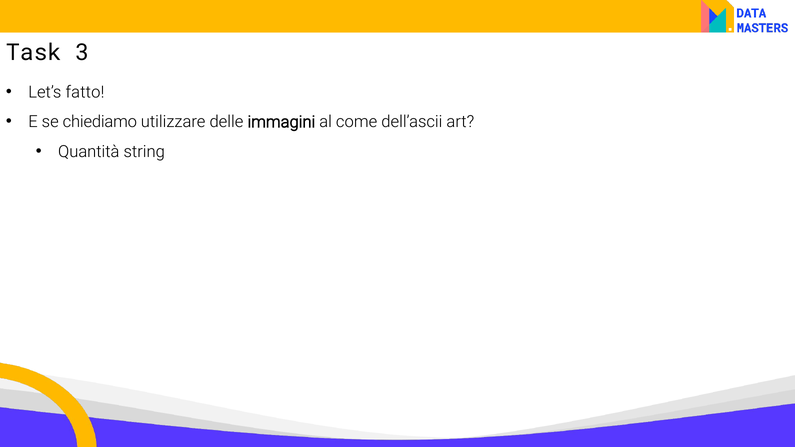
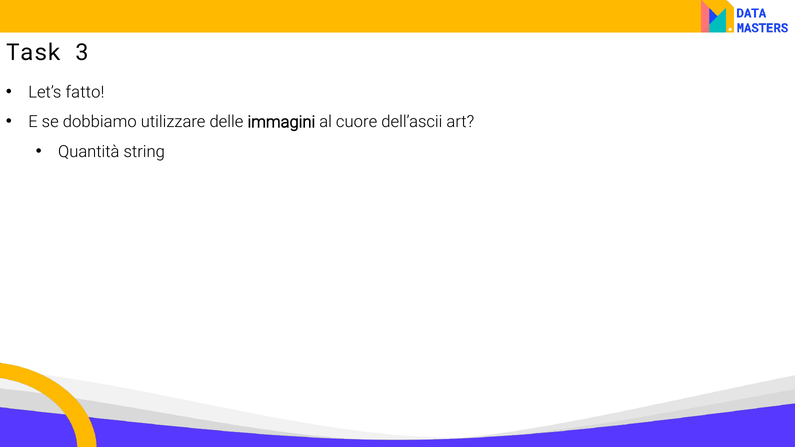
chiediamo: chiediamo -> dobbiamo (100, 122)
come: come -> cuore (357, 122)
